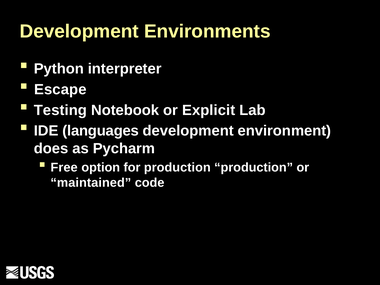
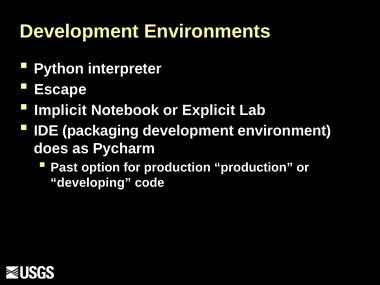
Testing: Testing -> Implicit (60, 110)
languages: languages -> packaging (101, 131)
Free: Free -> Past (64, 167)
maintained: maintained -> developing (91, 183)
